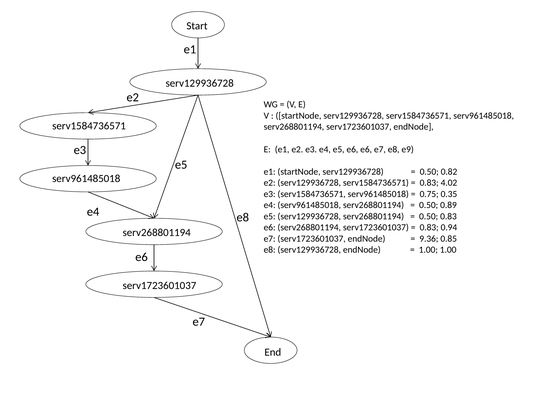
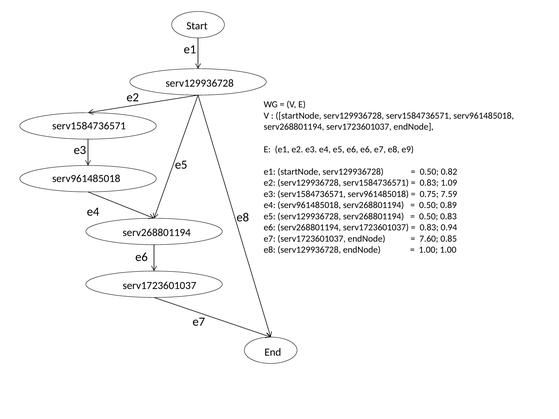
4.02: 4.02 -> 1.09 (449, 183)
0.35: 0.35 -> 7.59 (449, 194)
9.36: 9.36 -> 7.60 (429, 239)
